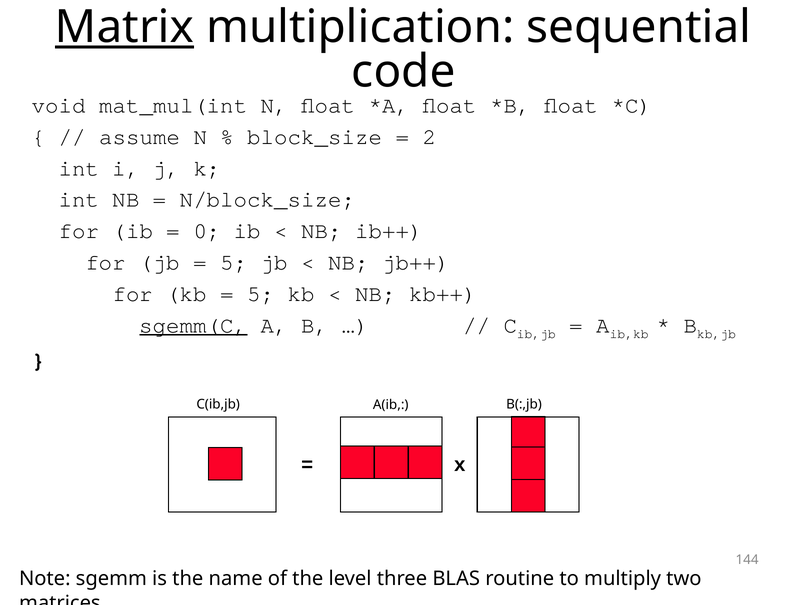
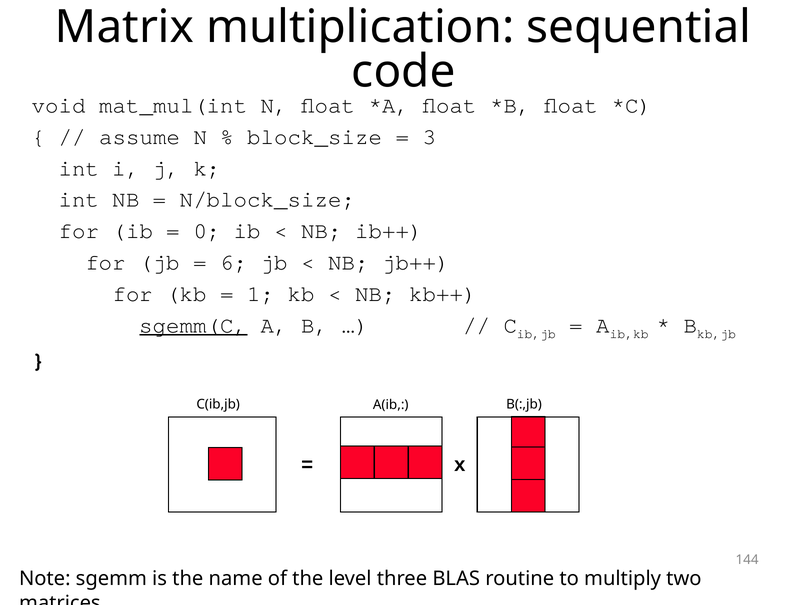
Matrix underline: present -> none (125, 27)
2: 2 -> 3 (429, 137)
5: 5 -> 6 (234, 262)
5: 5 -> 1 (261, 294)
